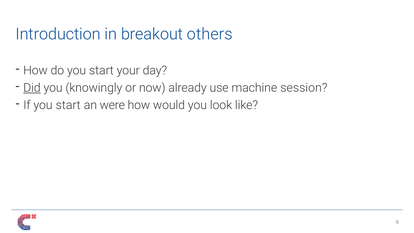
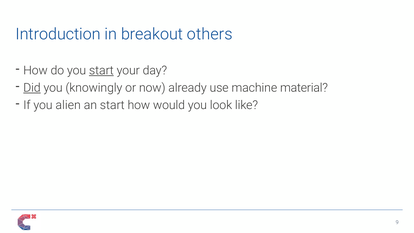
start underline: none -> present (101, 71)
session: session -> material (304, 88)
If you start: start -> alien (68, 105)
an were: were -> start (112, 105)
